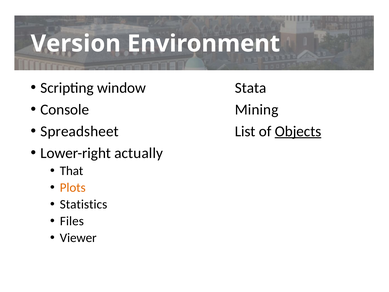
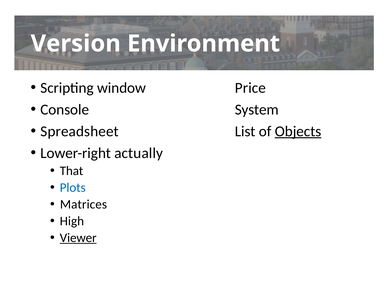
Stata: Stata -> Price (250, 88)
Mining: Mining -> System (257, 109)
Plots colour: orange -> blue (73, 188)
Statistics: Statistics -> Matrices (83, 204)
Files: Files -> High (72, 221)
Viewer underline: none -> present (78, 238)
